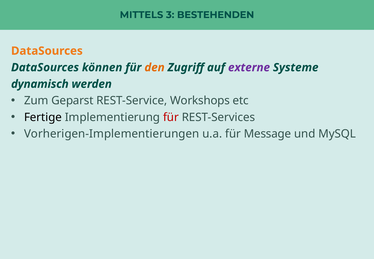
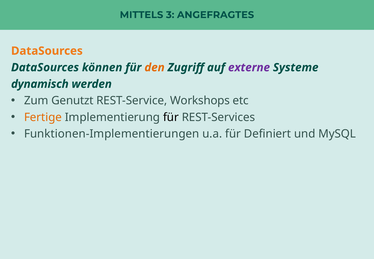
BESTEHENDEN: BESTEHENDEN -> ANGEFRAGTES (216, 15)
Geparst: Geparst -> Genutzt (72, 101)
Fertige colour: black -> orange (43, 117)
für colour: red -> black (171, 117)
Vorherigen-Implementierungen: Vorherigen-Implementierungen -> Funktionen-Implementierungen (112, 134)
Message: Message -> Definiert (267, 134)
